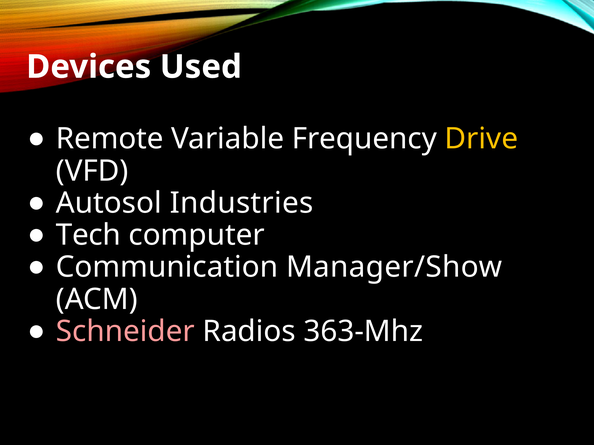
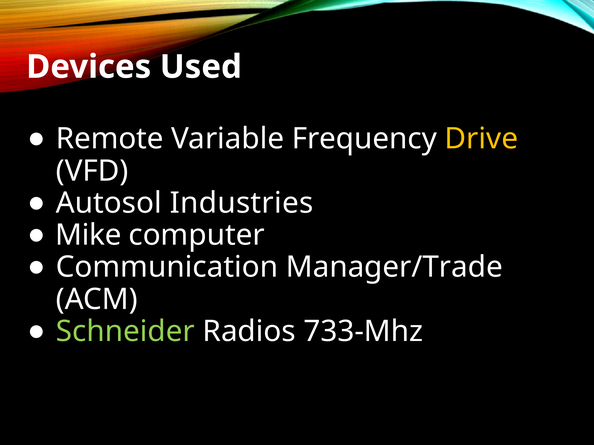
Tech: Tech -> Mike (88, 235)
Manager/Show: Manager/Show -> Manager/Trade (394, 267)
Schneider colour: pink -> light green (125, 332)
363-Mhz: 363-Mhz -> 733-Mhz (363, 332)
